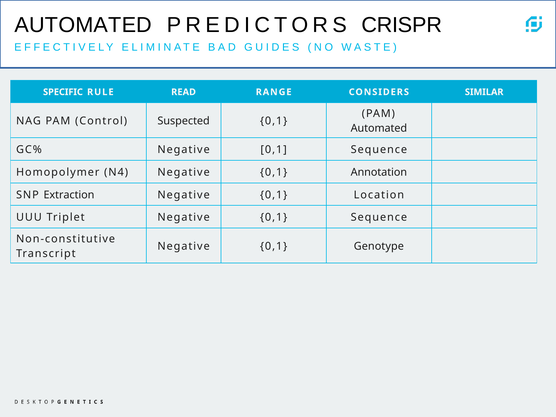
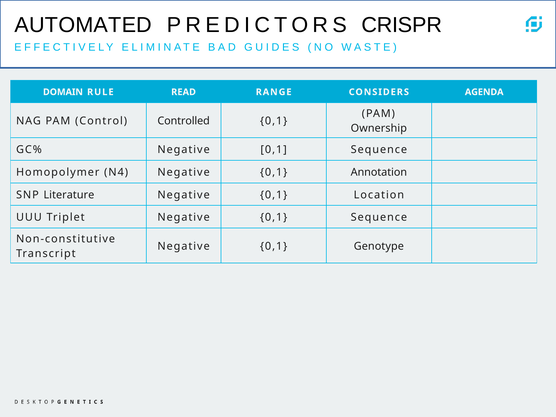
SPECIFIC: SPECIFIC -> DOMAIN (63, 92)
SIMILAR: SIMILAR -> AGENDA (484, 92)
Suspected: Suspected -> Controlled (184, 121)
Automated: Automated -> Ownership (379, 128)
Extraction: Extraction -> Literature (69, 195)
